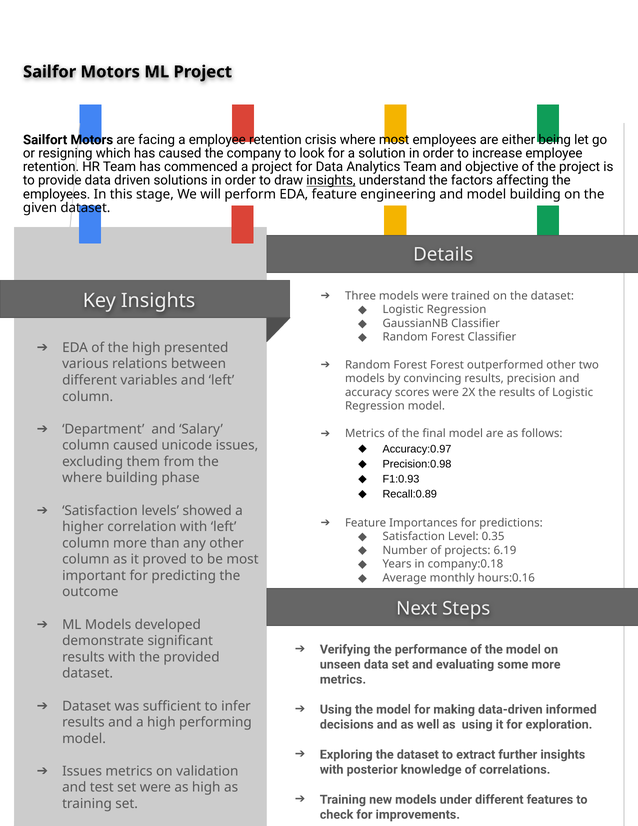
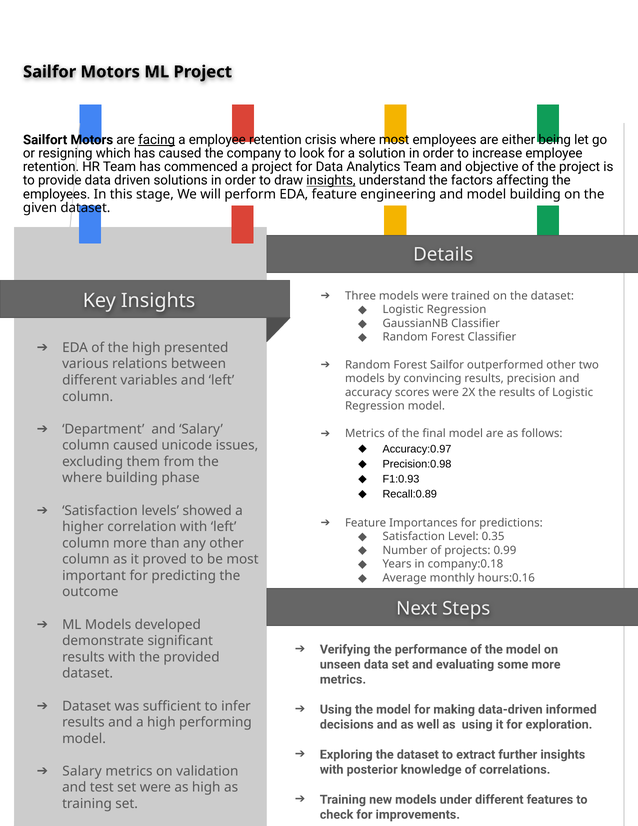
facing underline: none -> present (157, 140)
Forest Forest: Forest -> Sailfor (447, 365)
6.19: 6.19 -> 0.99 (505, 550)
Issues: Issues -> Salary (82, 771)
